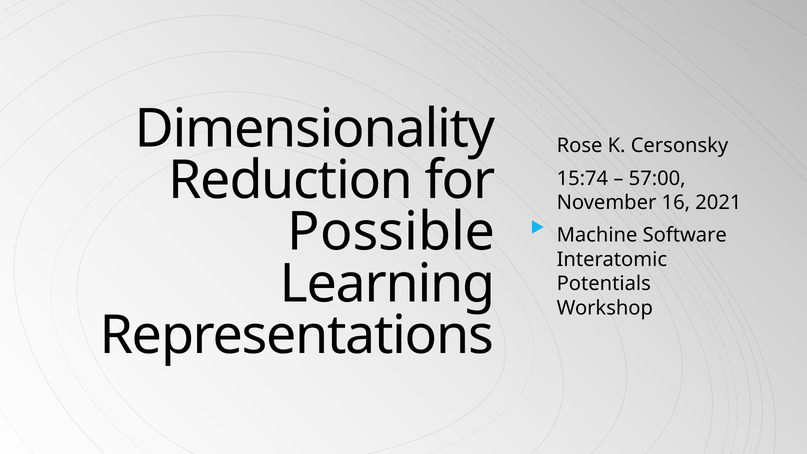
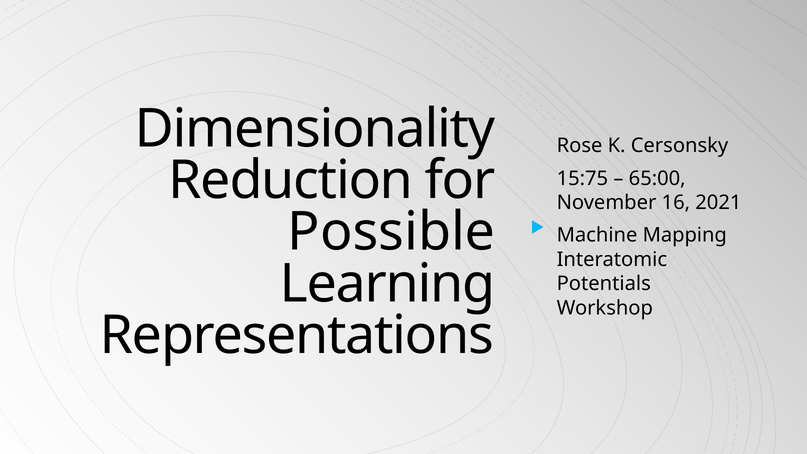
15:74: 15:74 -> 15:75 (582, 178)
57:00: 57:00 -> 65:00 (657, 178)
Software: Software -> Mapping (685, 235)
